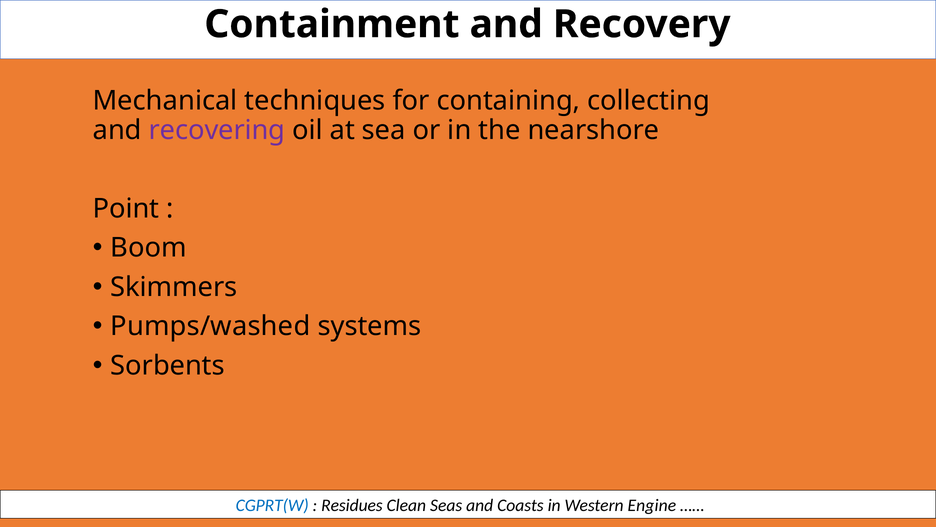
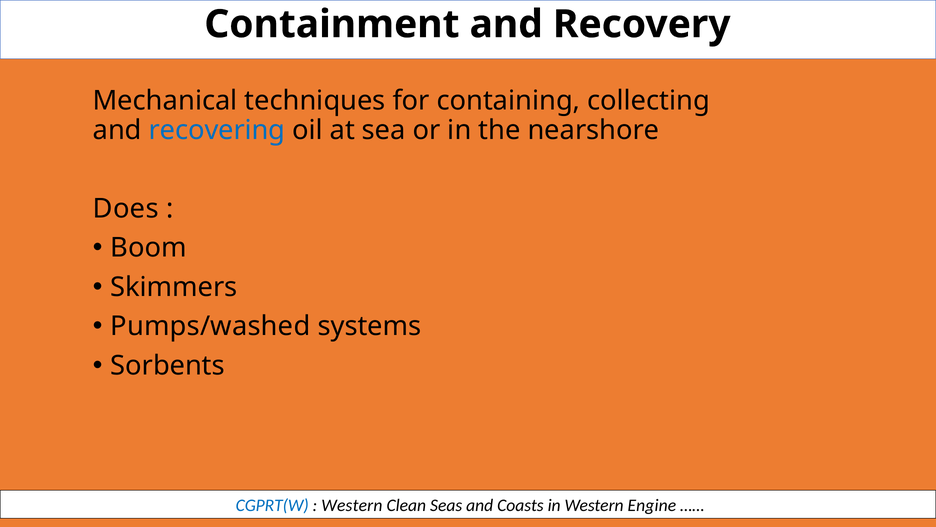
recovering colour: purple -> blue (217, 130)
Point: Point -> Does (126, 208)
Residues: Residues -> Western (352, 505)
